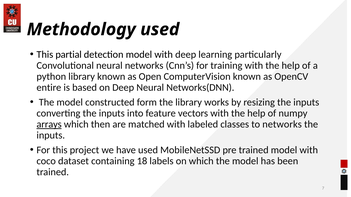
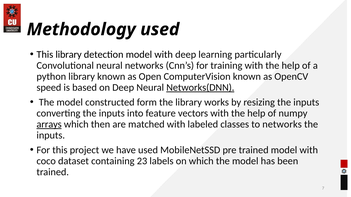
This partial: partial -> library (69, 55)
entire: entire -> speed (49, 88)
Networks(DNN underline: none -> present (200, 88)
18: 18 -> 23 (142, 161)
